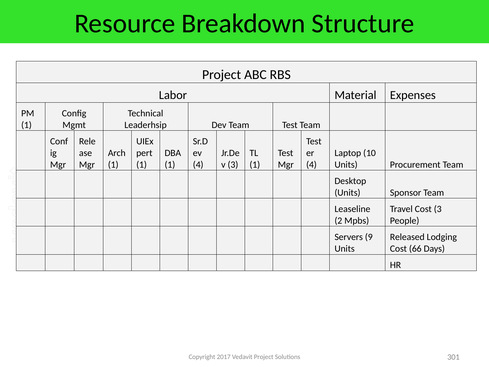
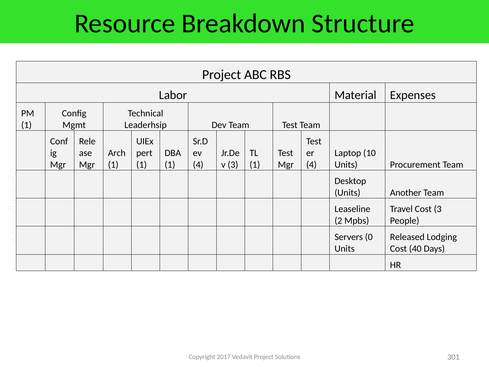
Sponsor: Sponsor -> Another (406, 192)
9: 9 -> 0 (369, 237)
66: 66 -> 40 (415, 249)
